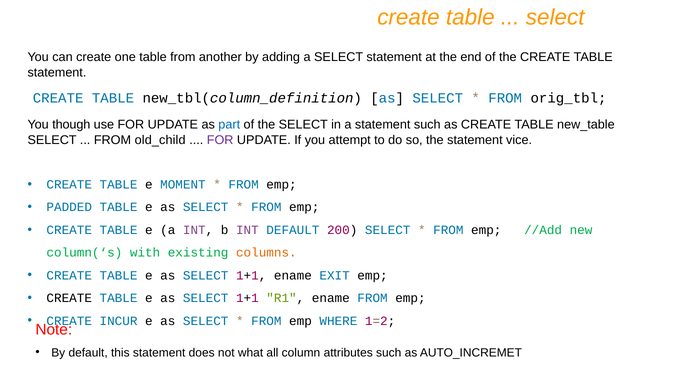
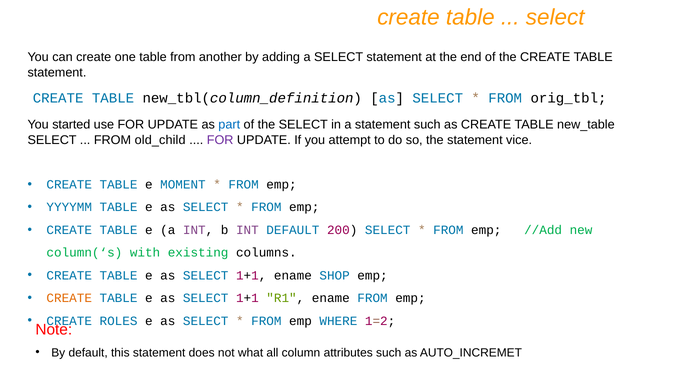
though: though -> started (71, 125)
PADDED: PADDED -> YYYYMM (69, 207)
columns colour: orange -> black (266, 253)
EXIT: EXIT -> SHOP (335, 276)
CREATE colour: black -> orange (69, 298)
INCUR: INCUR -> ROLES (119, 321)
